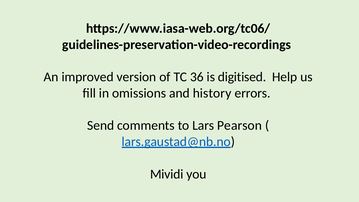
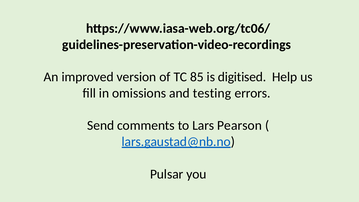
36: 36 -> 85 (197, 77)
history: history -> testing (212, 93)
Mividi: Mividi -> Pulsar (167, 174)
